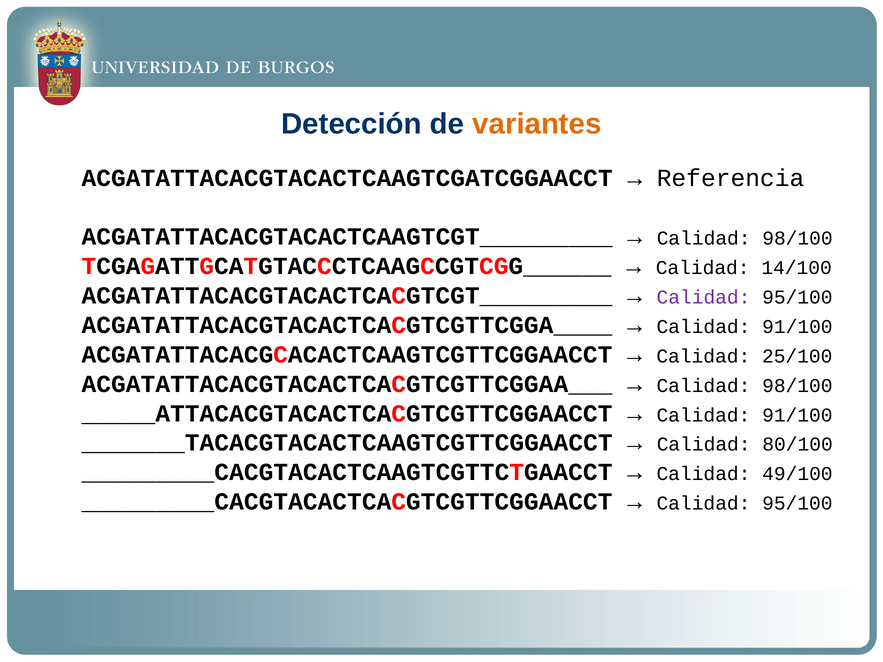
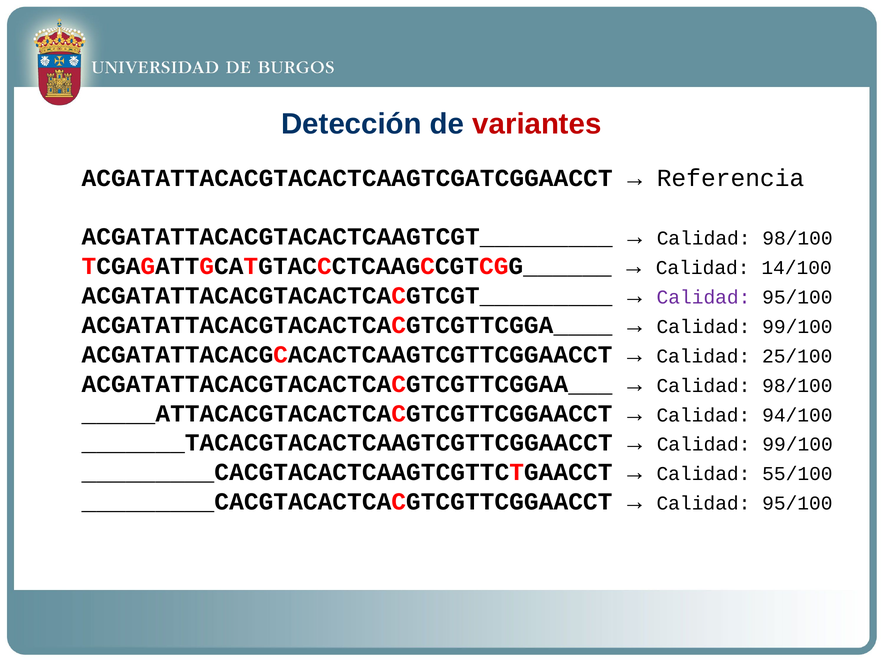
variantes colour: orange -> red (537, 124)
91/100: 91/100 -> 99/100 (797, 327)
91/100: 91/100 -> 94/100 (797, 415)
80/100: 80/100 -> 99/100 (798, 445)
49/100: 49/100 -> 55/100 (797, 474)
